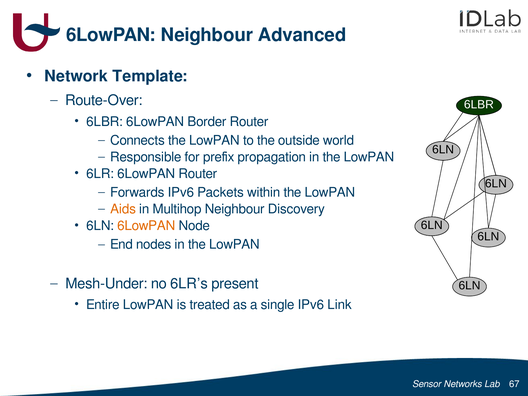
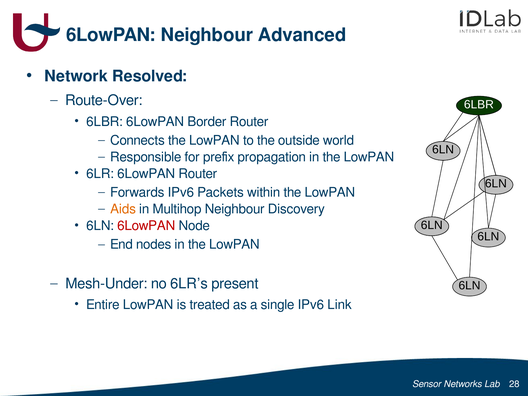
Template: Template -> Resolved (150, 76)
6LowPAN colour: orange -> red (146, 226)
67: 67 -> 28 (514, 384)
